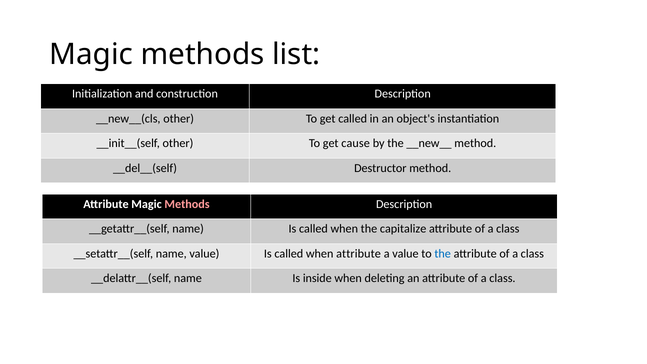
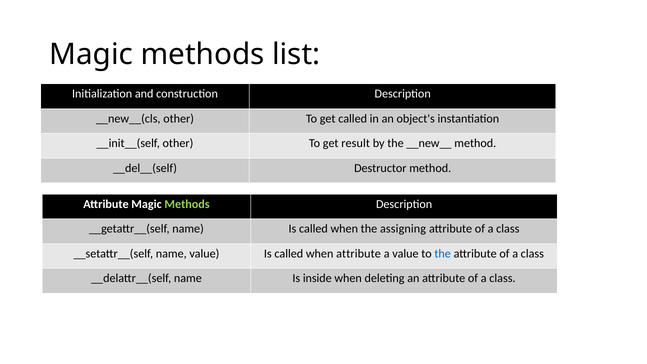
cause: cause -> result (356, 143)
Methods colour: pink -> light green (187, 204)
capitalize: capitalize -> assigning (403, 229)
